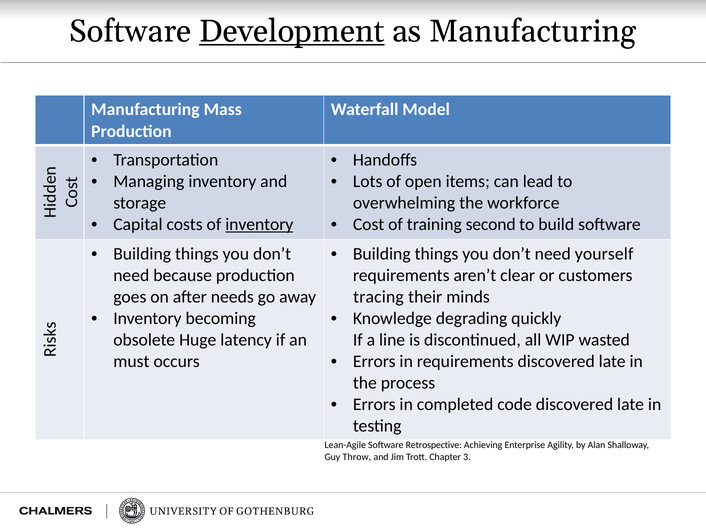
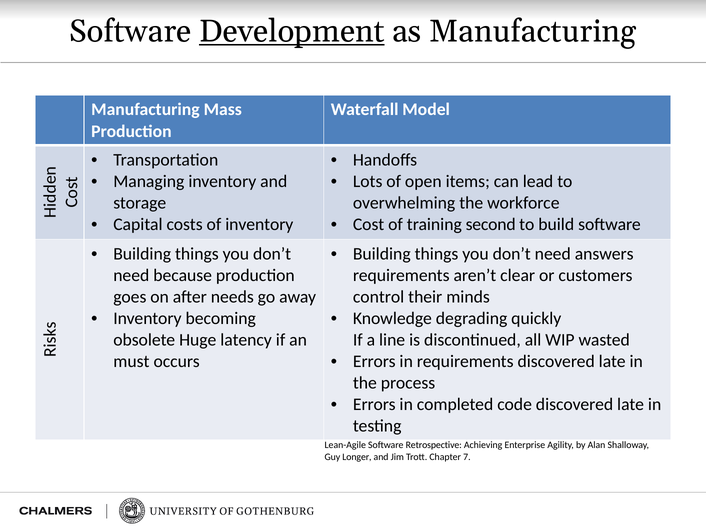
inventory underline: present -> none (259, 225)
yourself: yourself -> answers (604, 254)
tracing: tracing -> control (379, 297)
Throw: Throw -> Longer (357, 457)
3: 3 -> 7 (467, 457)
